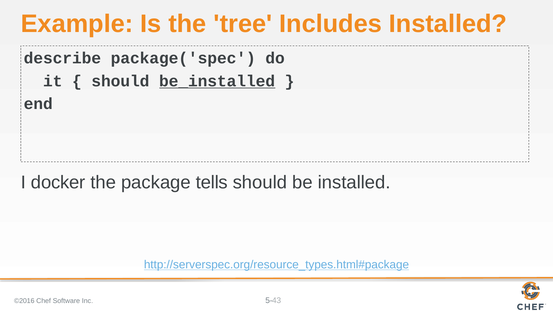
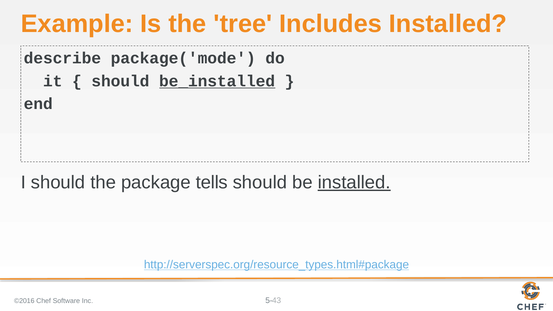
package('spec: package('spec -> package('mode (183, 58)
I docker: docker -> should (58, 182)
installed underline: none -> present (354, 182)
